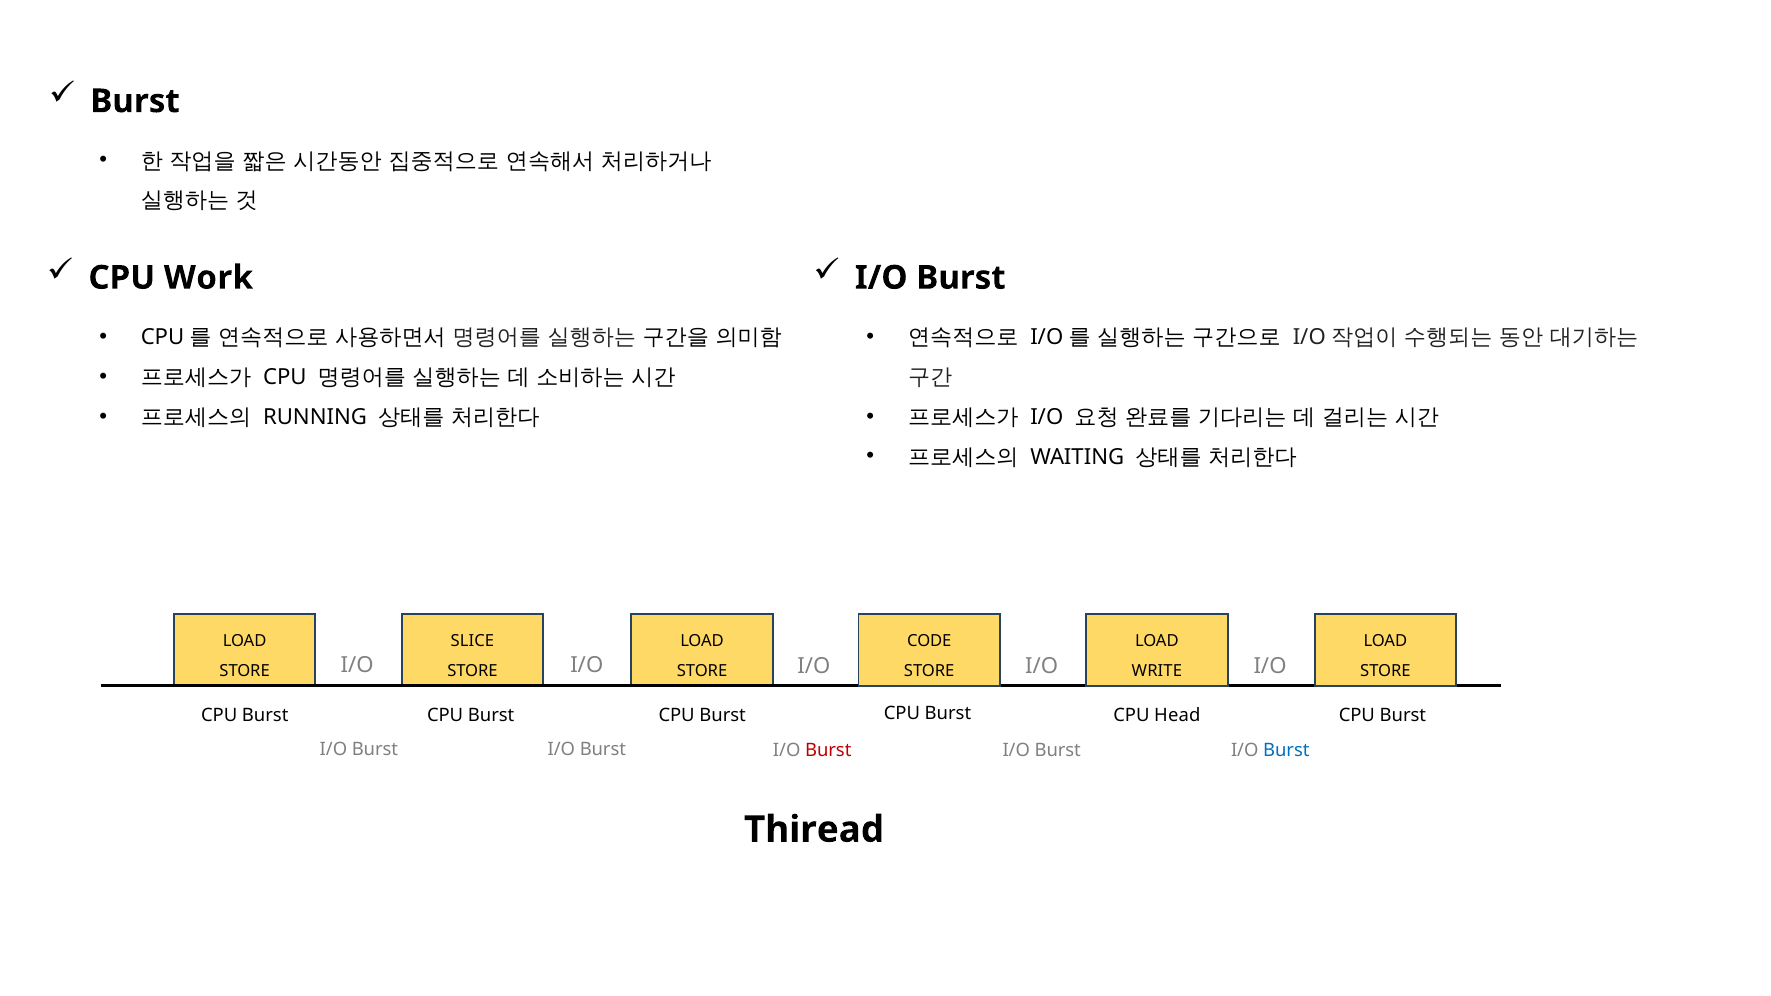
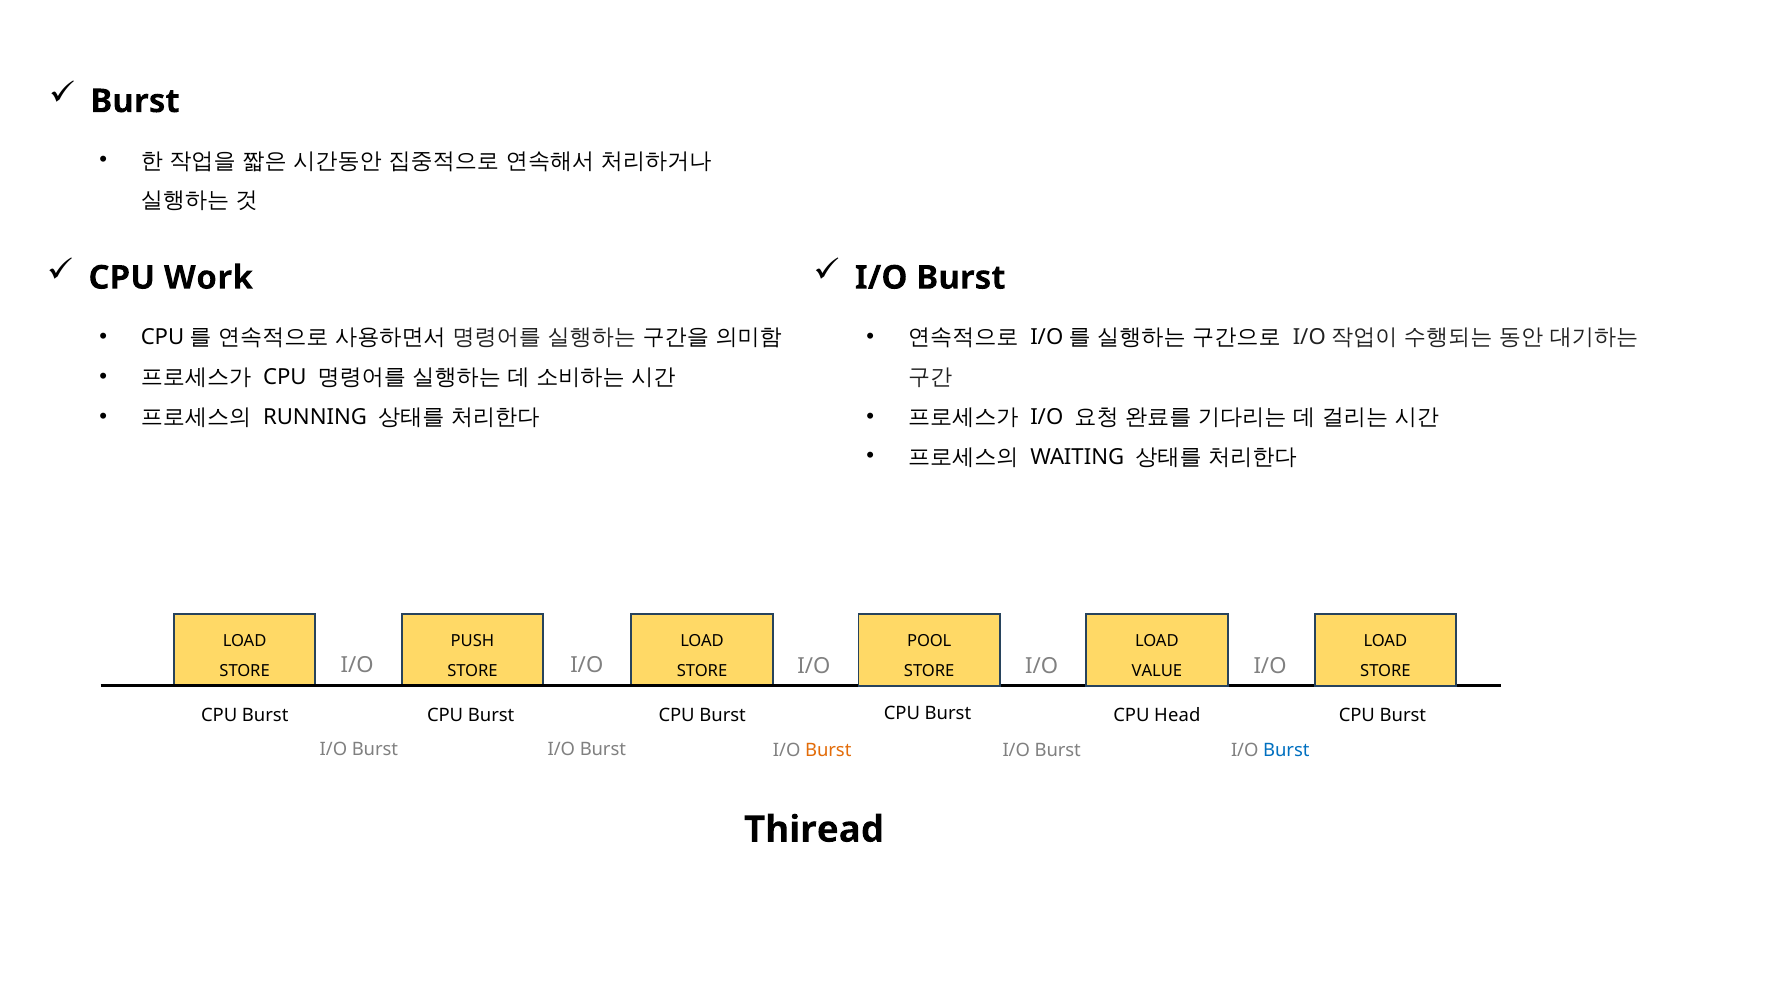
SLICE: SLICE -> PUSH (472, 641)
CODE: CODE -> POOL (929, 641)
WRITE: WRITE -> VALUE (1157, 671)
Burst colour: red -> orange (828, 751)
